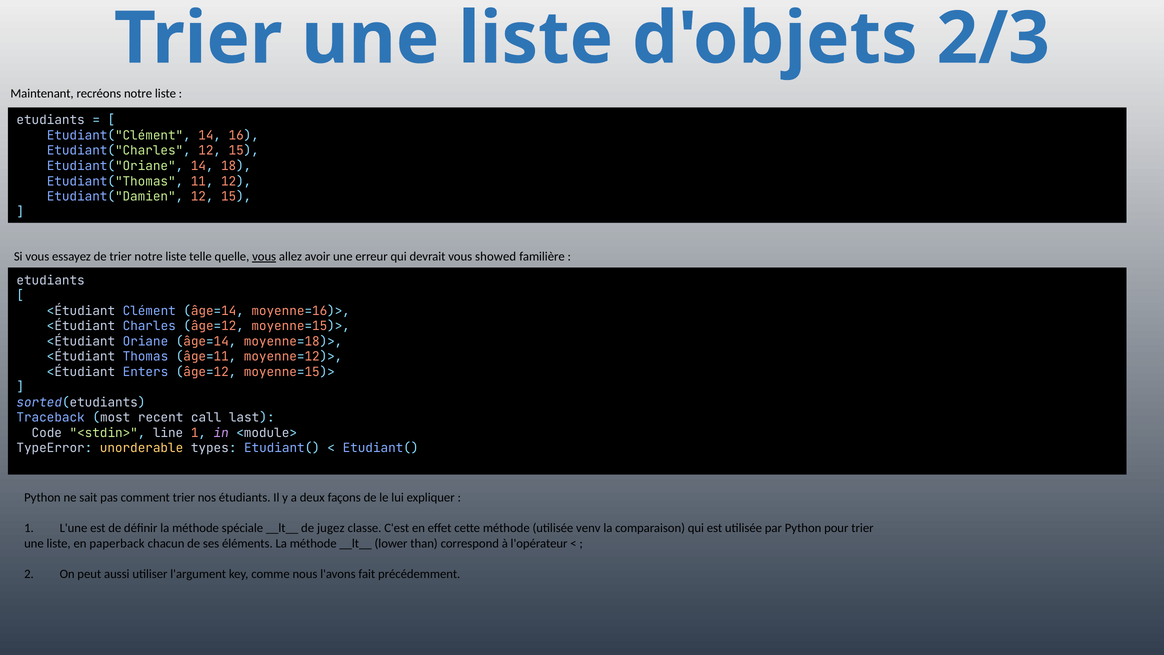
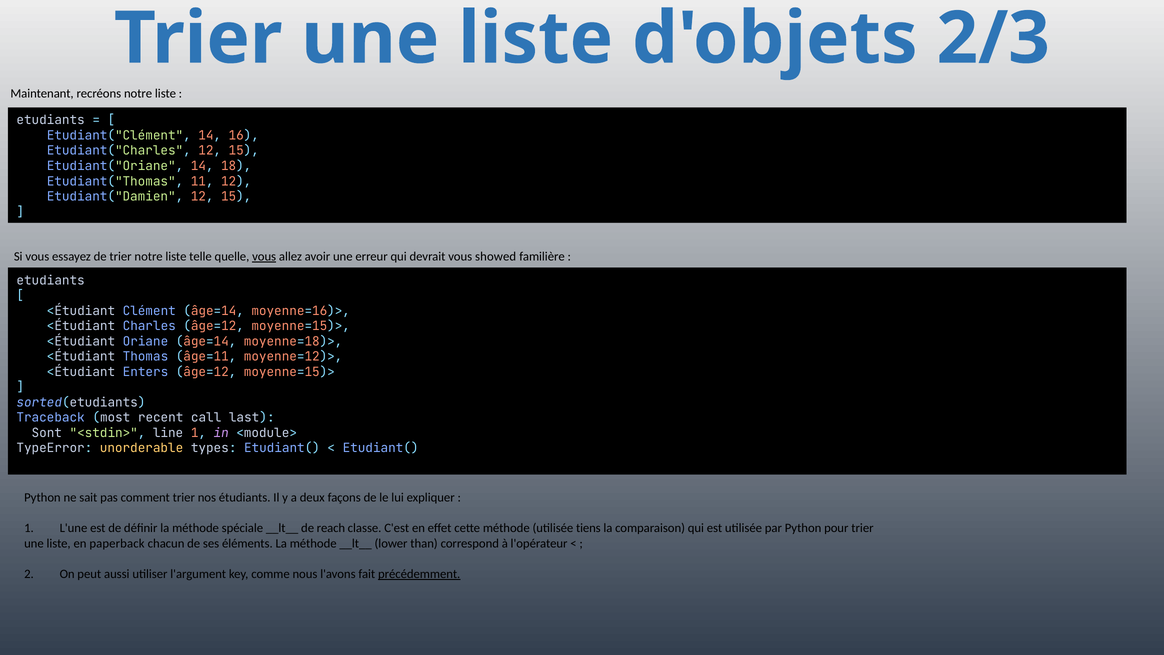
Code: Code -> Sont (47, 433)
jugez: jugez -> reach (331, 528)
venv: venv -> tiens (588, 528)
précédemment underline: none -> present (419, 574)
